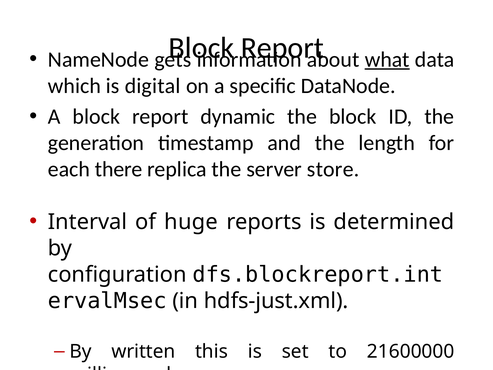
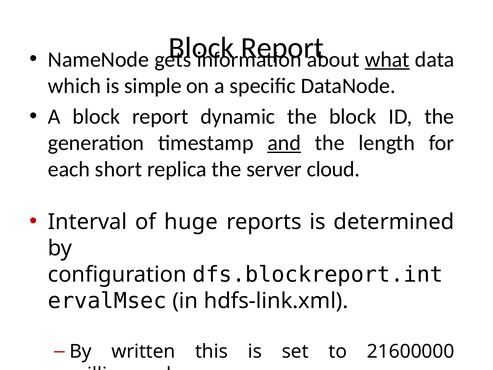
digital: digital -> simple (153, 86)
and underline: none -> present (284, 143)
there: there -> short (119, 169)
store: store -> cloud (333, 169)
hdfs-just.xml: hdfs-just.xml -> hdfs-link.xml (276, 301)
